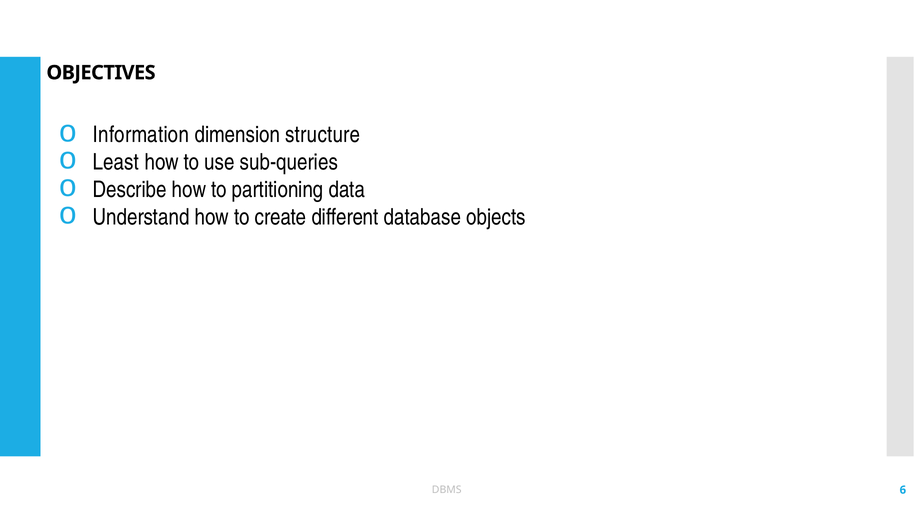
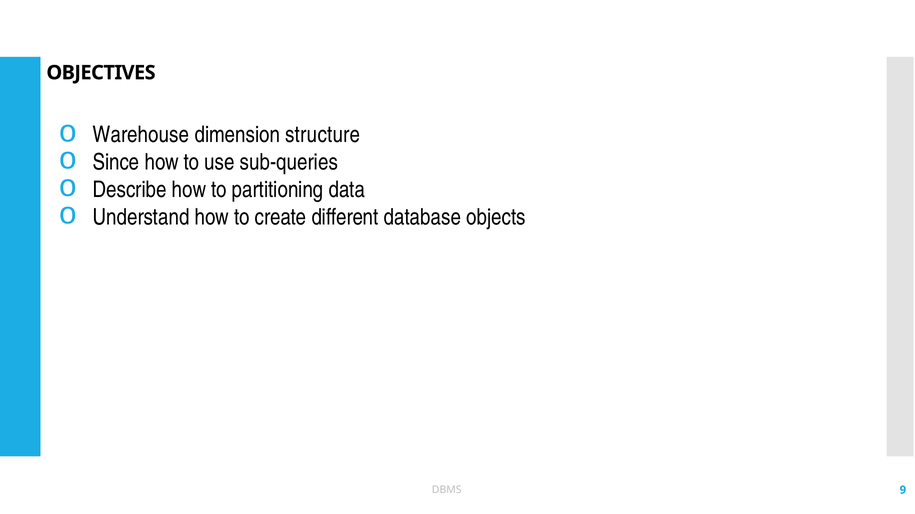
Information: Information -> Warehouse (141, 135)
Least: Least -> Since (116, 163)
6: 6 -> 9 (903, 491)
